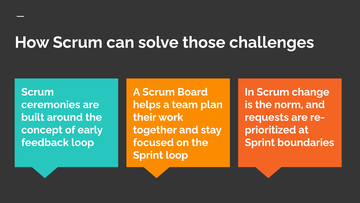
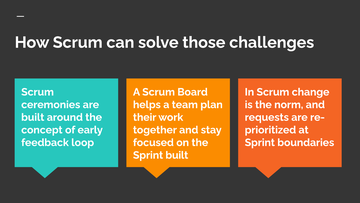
Sprint loop: loop -> built (177, 155)
